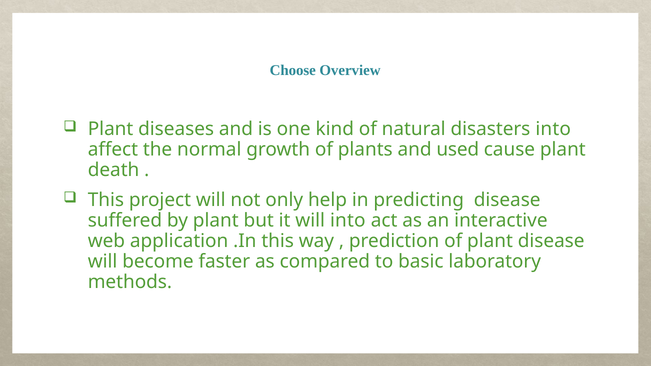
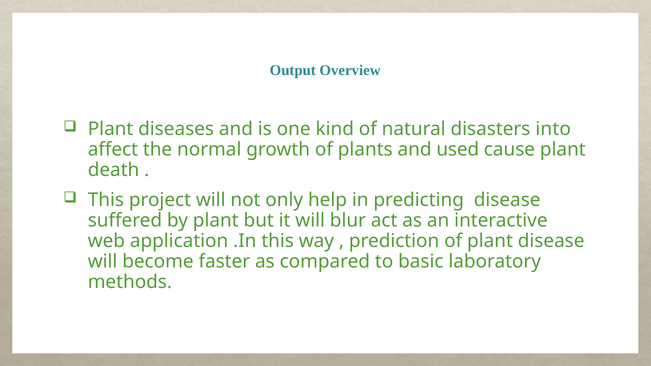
Choose: Choose -> Output (293, 70)
will into: into -> blur (348, 221)
